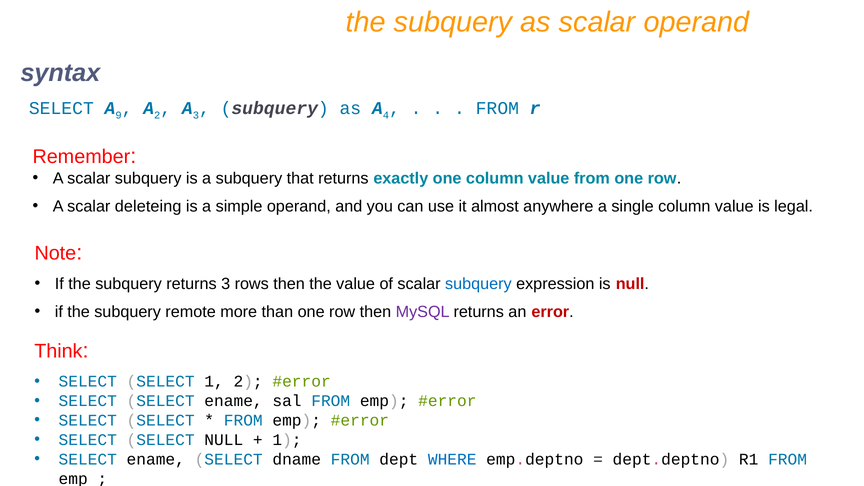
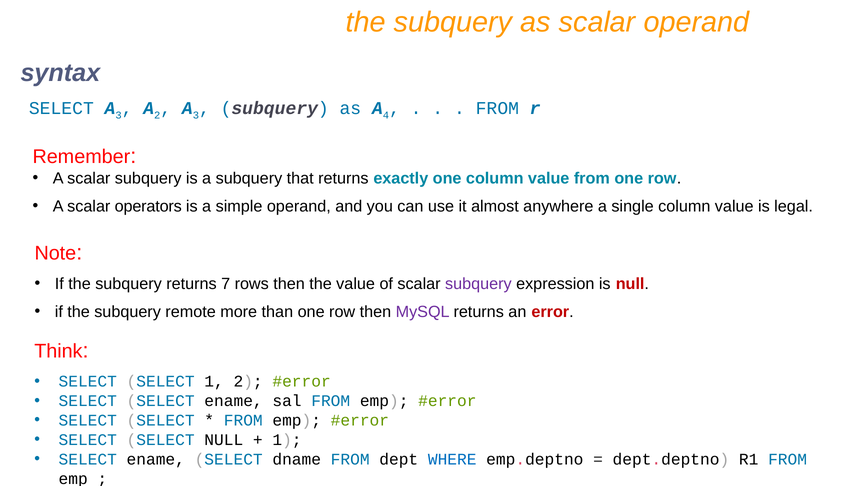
SELECT A 9: 9 -> 3 (119, 115)
deleteing: deleteing -> operators (148, 206)
returns 3: 3 -> 7 (226, 284)
subquery colour: blue -> purple (478, 284)
